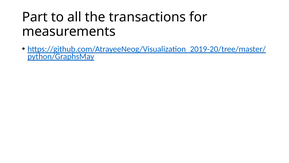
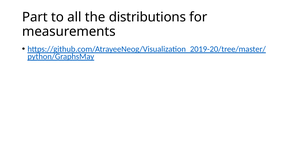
transactions: transactions -> distributions (147, 17)
